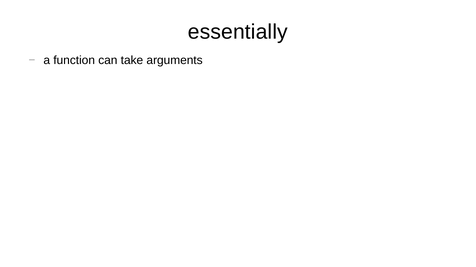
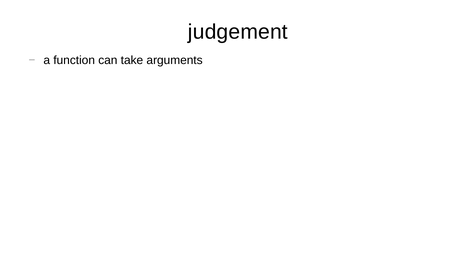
essentially: essentially -> judgement (238, 32)
